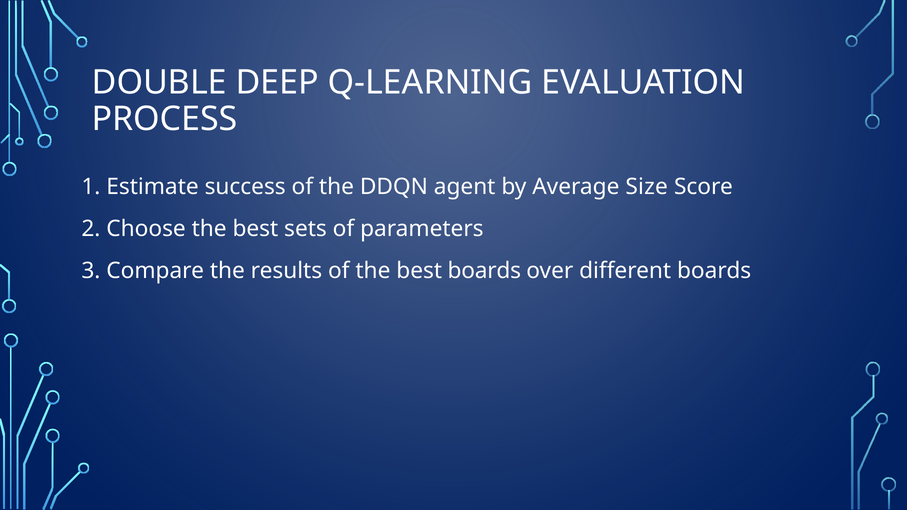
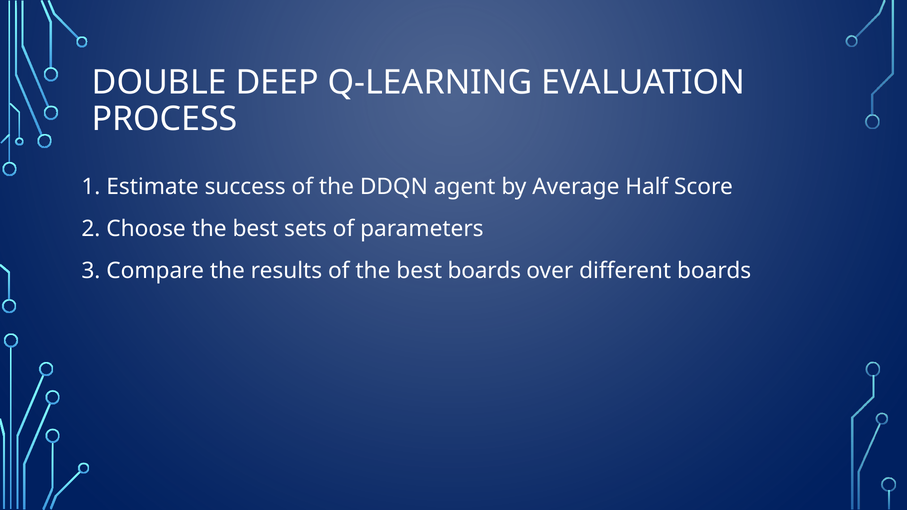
Size: Size -> Half (647, 187)
